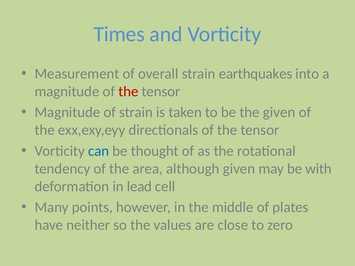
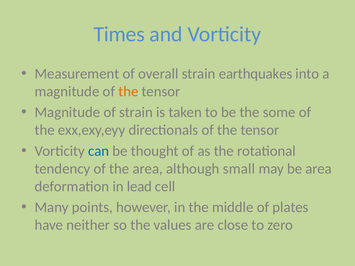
the colour: red -> orange (128, 92)
the given: given -> some (279, 112)
although given: given -> small (239, 169)
be with: with -> area (318, 169)
